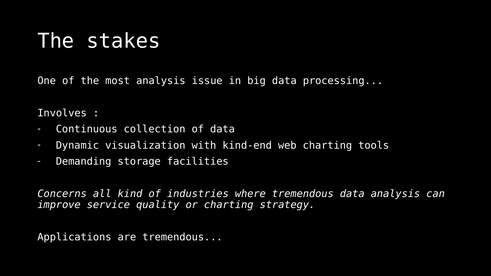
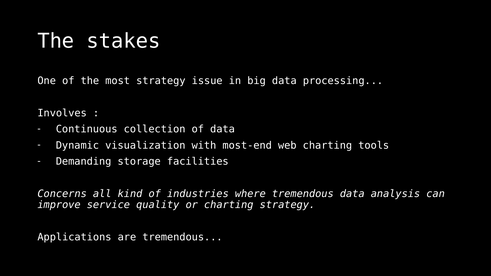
most analysis: analysis -> strategy (161, 81)
kind-end: kind-end -> most-end (247, 145)
